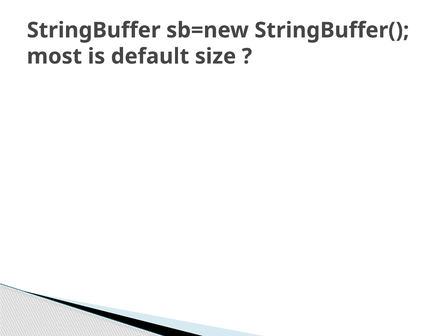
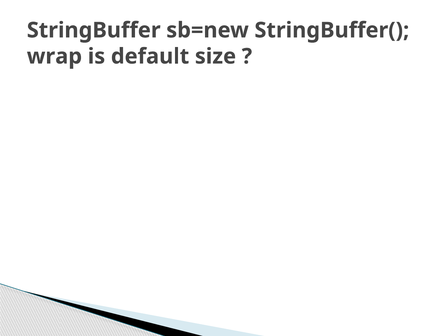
most: most -> wrap (54, 56)
